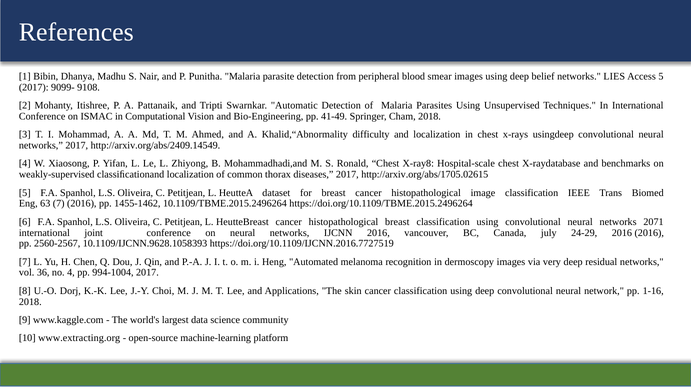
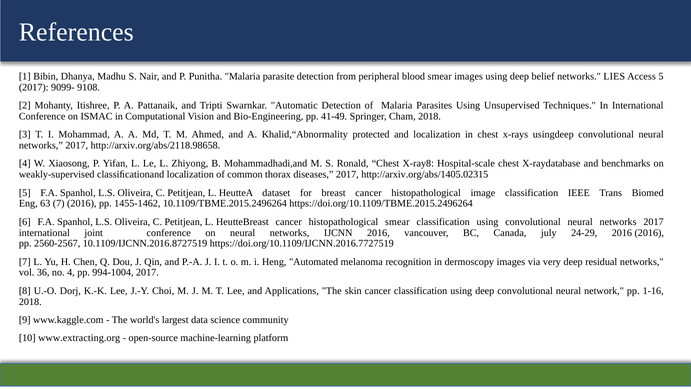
difficulty: difficulty -> protected (371, 134)
http://arxiv.org/abs/2409.14549: http://arxiv.org/abs/2409.14549 -> http://arxiv.org/abs/2118.98658 (155, 145)
http://arxiv.org/abs/1705.02615: http://arxiv.org/abs/1705.02615 -> http://arxiv.org/abs/1405.02315 (425, 174)
histopathological breast: breast -> smear (397, 222)
2071: 2071 -> 2017 (654, 222)
10.1109/IJCNN.9628.1058393: 10.1109/IJCNN.9628.1058393 -> 10.1109/IJCNN.2016.8727519 (145, 243)
